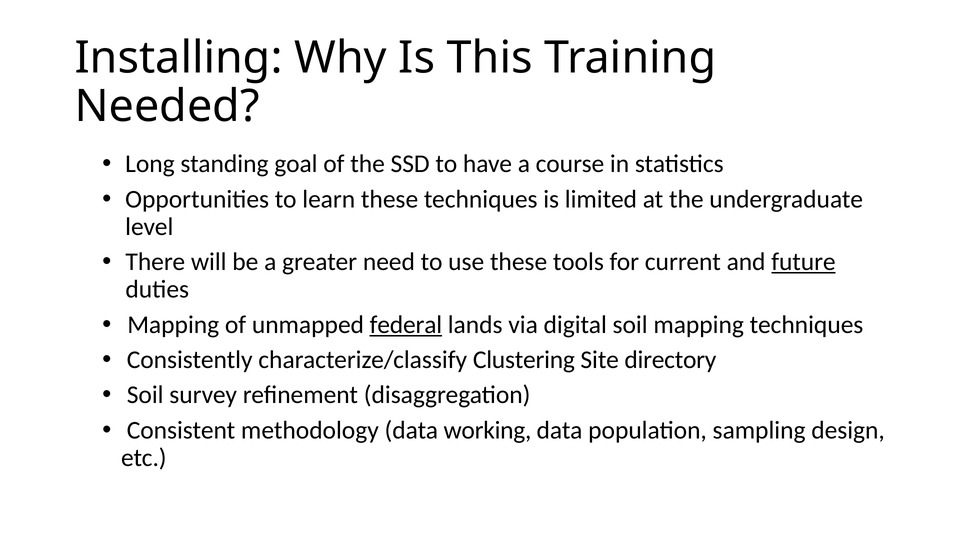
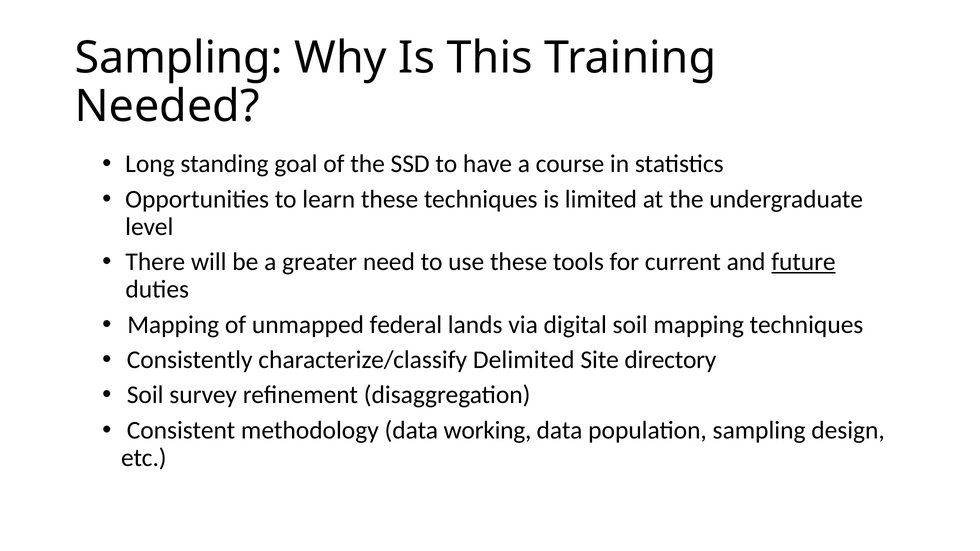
Installing: Installing -> Sampling (179, 58)
federal underline: present -> none (406, 325)
Clustering: Clustering -> Delimited (524, 360)
